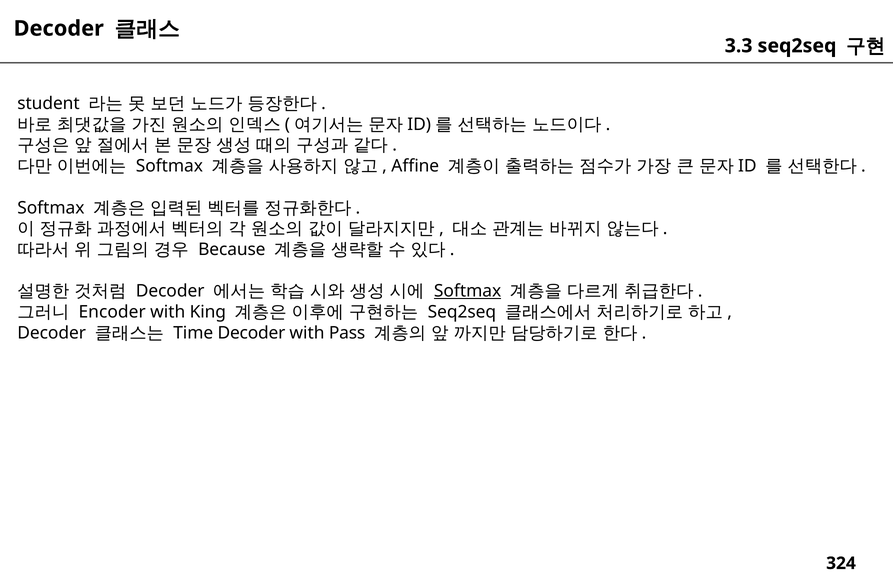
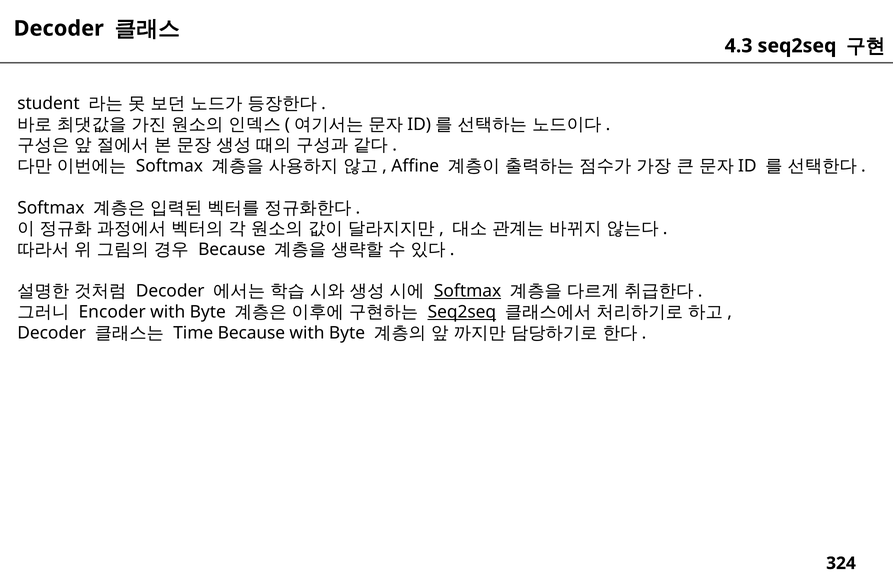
3.3: 3.3 -> 4.3 (739, 46)
King: King -> Byte (208, 312)
Seq2seq underline: none -> present (462, 312)
Time Decoder: Decoder -> Because (251, 333)
Pass: Pass -> Byte (347, 333)
